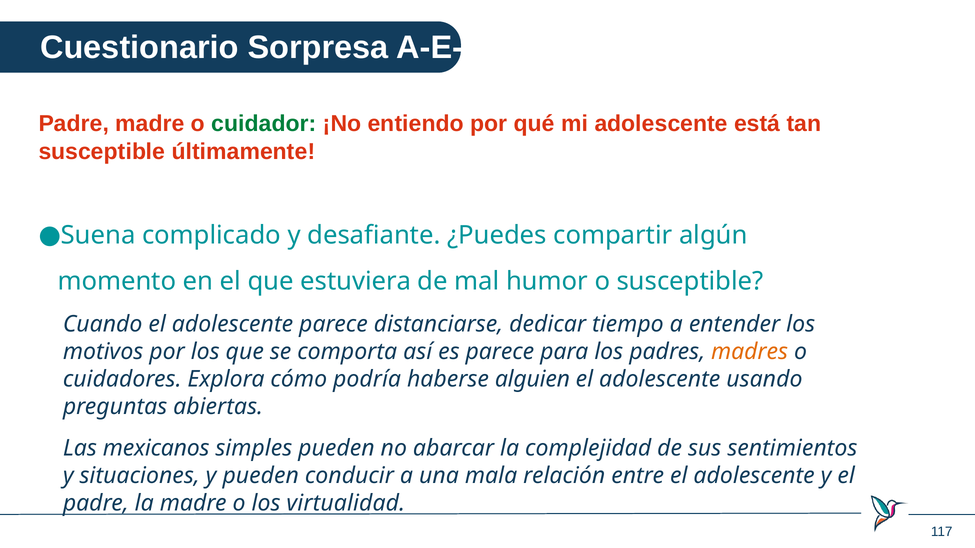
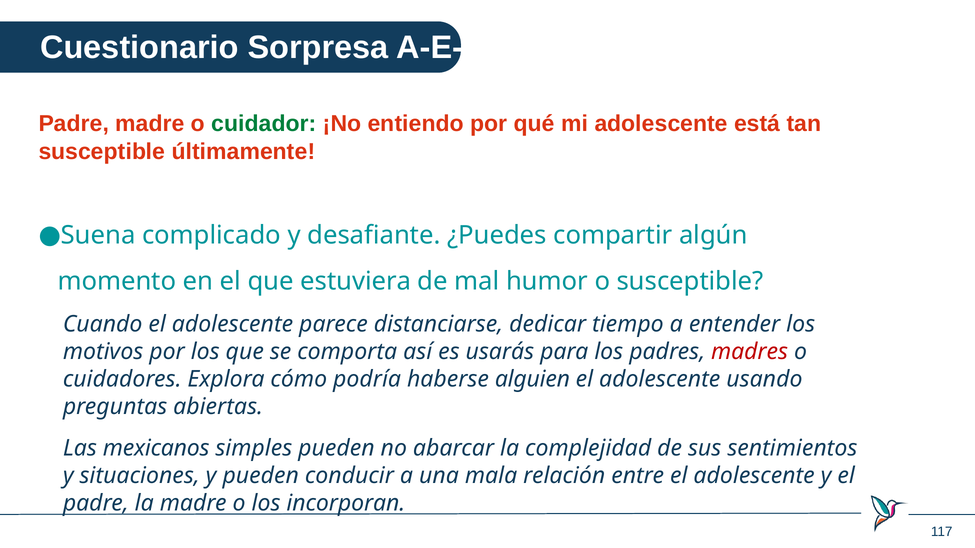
es parece: parece -> usarás (500, 352)
madres colour: orange -> red (750, 352)
virtualidad: virtualidad -> incorporan (346, 504)
